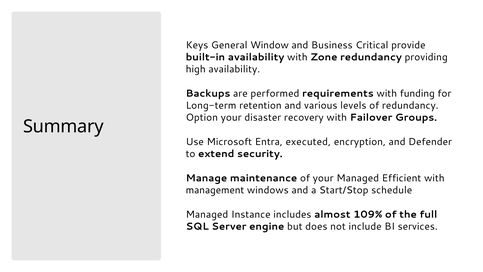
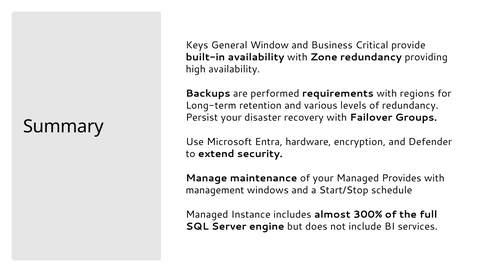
funding: funding -> regions (417, 93)
Option: Option -> Persist (202, 117)
executed: executed -> hardware (308, 142)
Efficient: Efficient -> Provides (402, 178)
109%: 109% -> 300% (368, 214)
